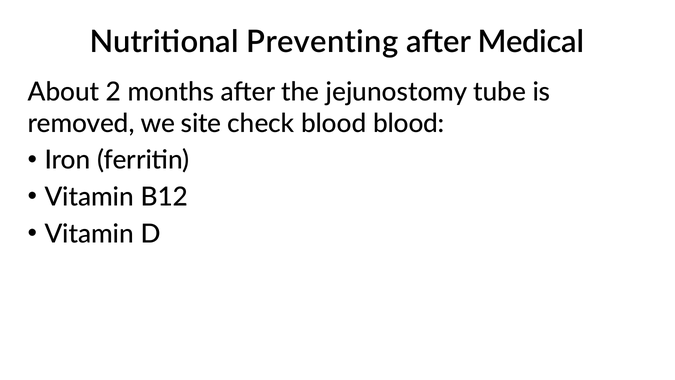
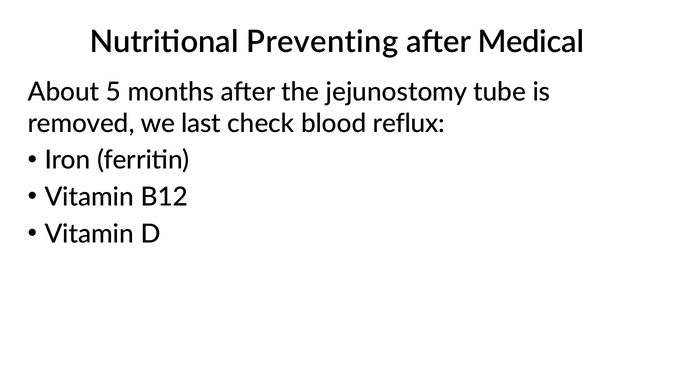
2: 2 -> 5 (113, 92)
site: site -> last (201, 123)
blood blood: blood -> reflux (409, 123)
